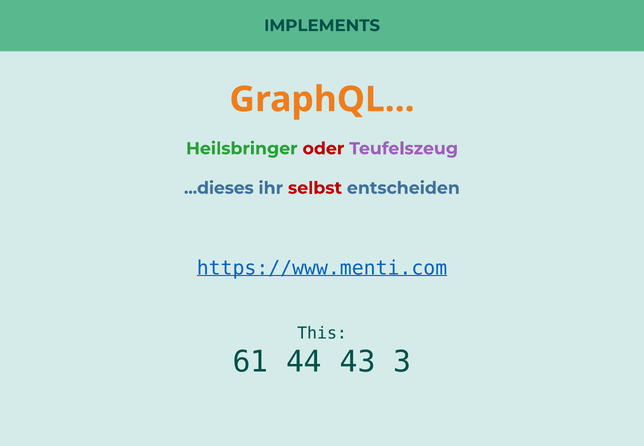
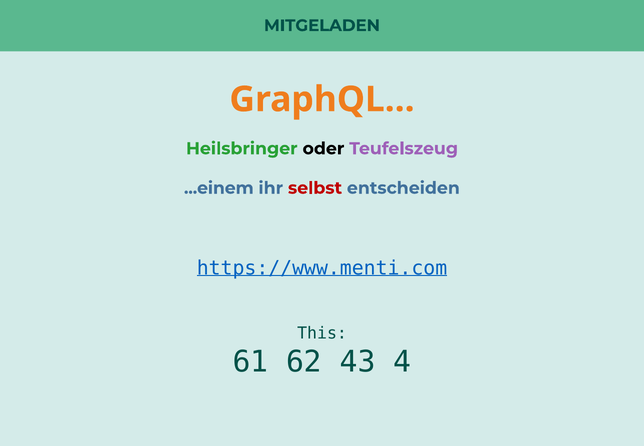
IMPLEMENTS: IMPLEMENTS -> MITGELADEN (322, 26)
oder colour: red -> black (323, 149)
...dieses: ...dieses -> ...einem (219, 188)
44: 44 -> 62 (304, 362)
3: 3 -> 4 (402, 362)
